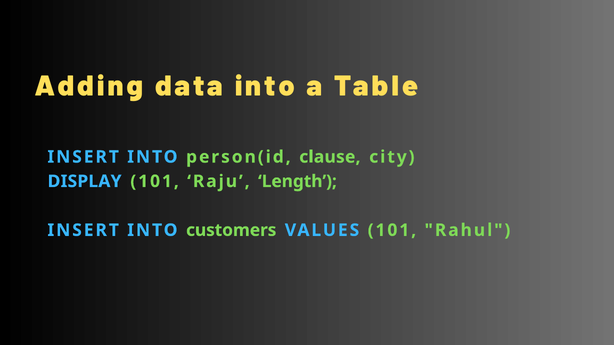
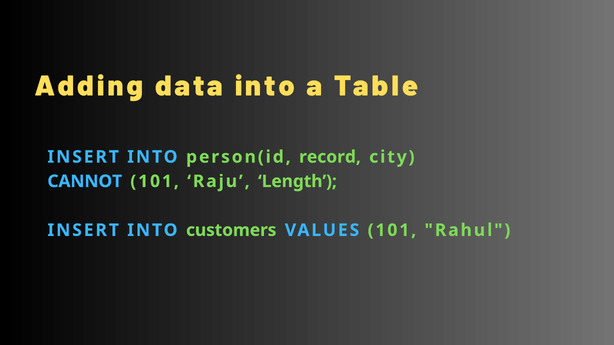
clause: clause -> record (330, 157)
DISPLAY: DISPLAY -> CANNOT (85, 182)
